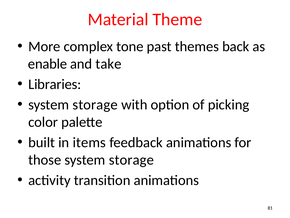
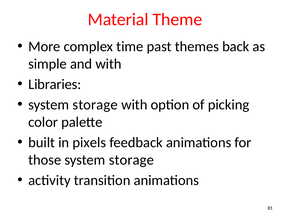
tone: tone -> time (130, 46)
enable: enable -> simple (48, 64)
and take: take -> with (109, 64)
items: items -> pixels (89, 142)
